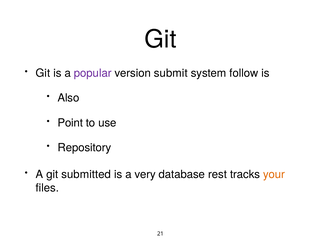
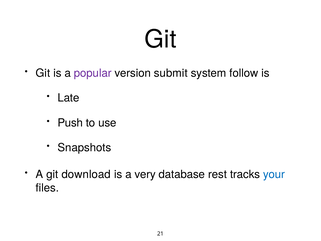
Also: Also -> Late (68, 98)
Point: Point -> Push (70, 123)
Repository: Repository -> Snapshots (84, 148)
submitted: submitted -> download (86, 174)
your colour: orange -> blue (274, 174)
